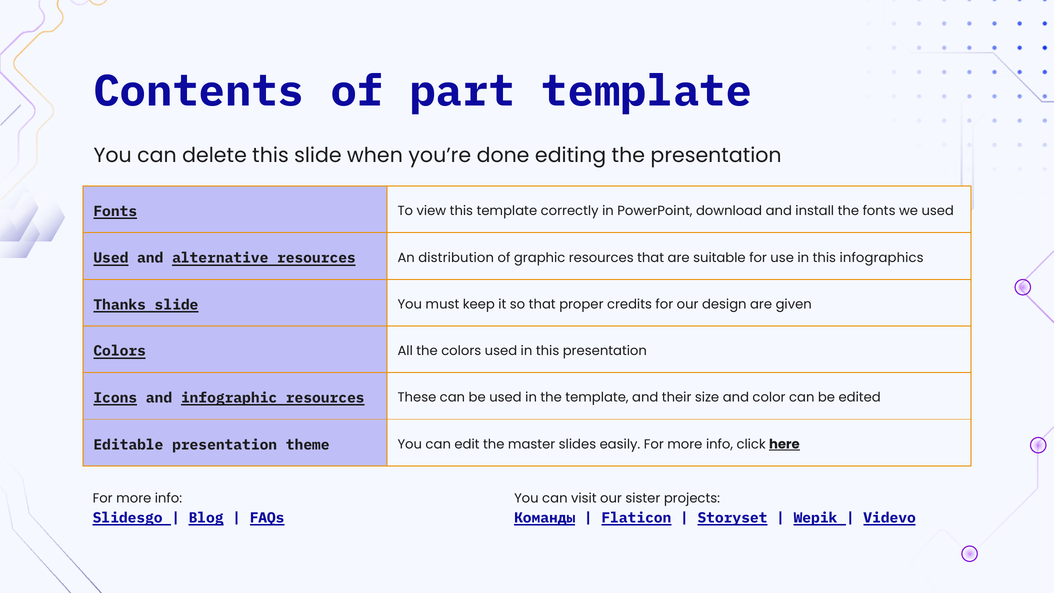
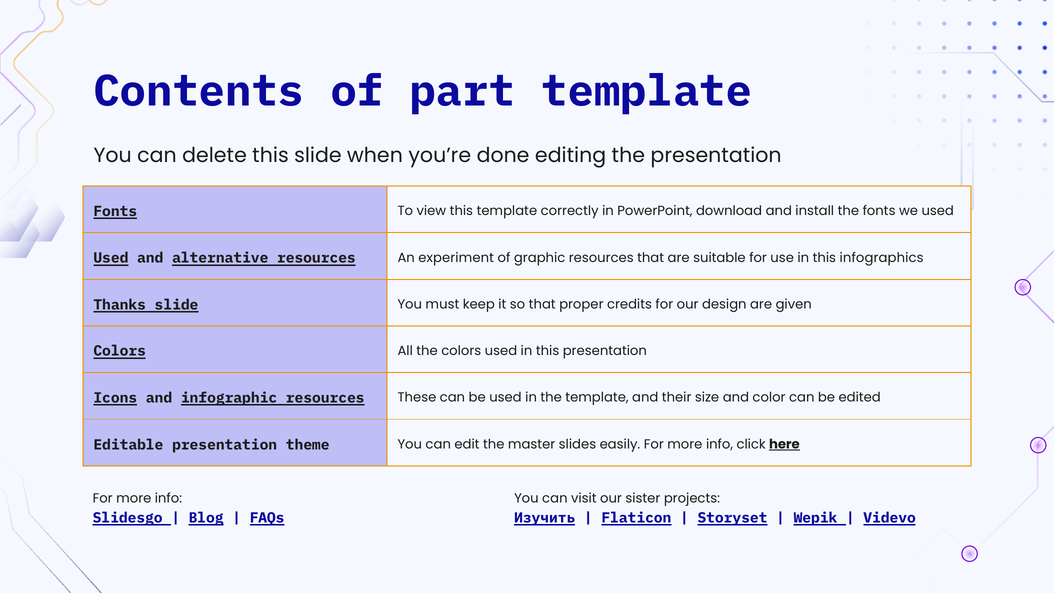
distribution: distribution -> experiment (456, 258)
Команды: Команды -> Изучить (545, 518)
